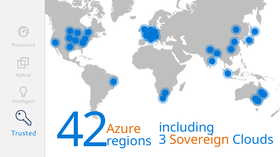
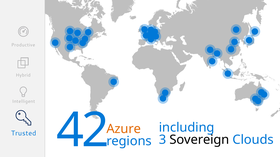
Sovereign colour: orange -> black (199, 140)
